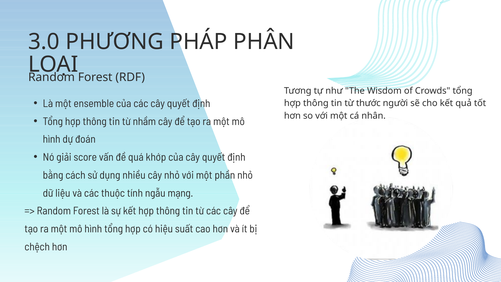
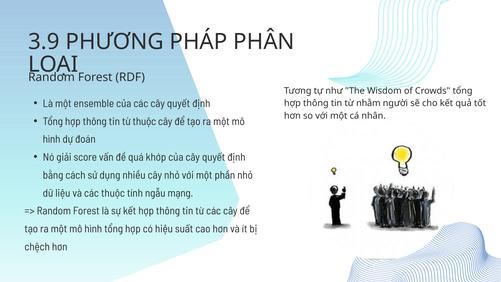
3.0: 3.0 -> 3.9 (44, 42)
thước: thước -> nhằm (368, 103)
từ nhầm: nhầm -> thuộc (144, 121)
